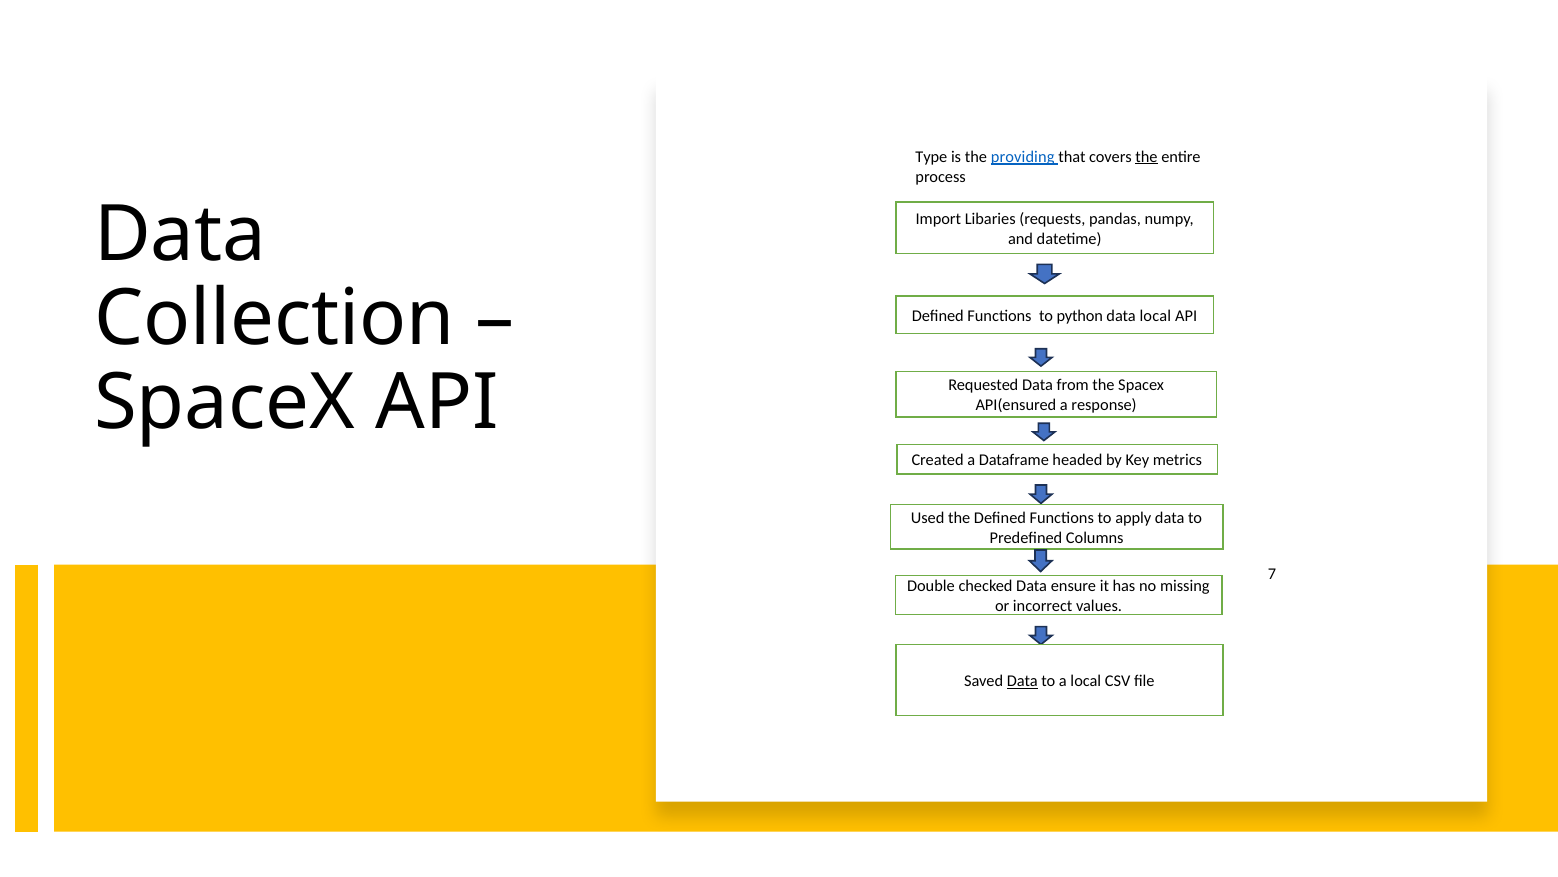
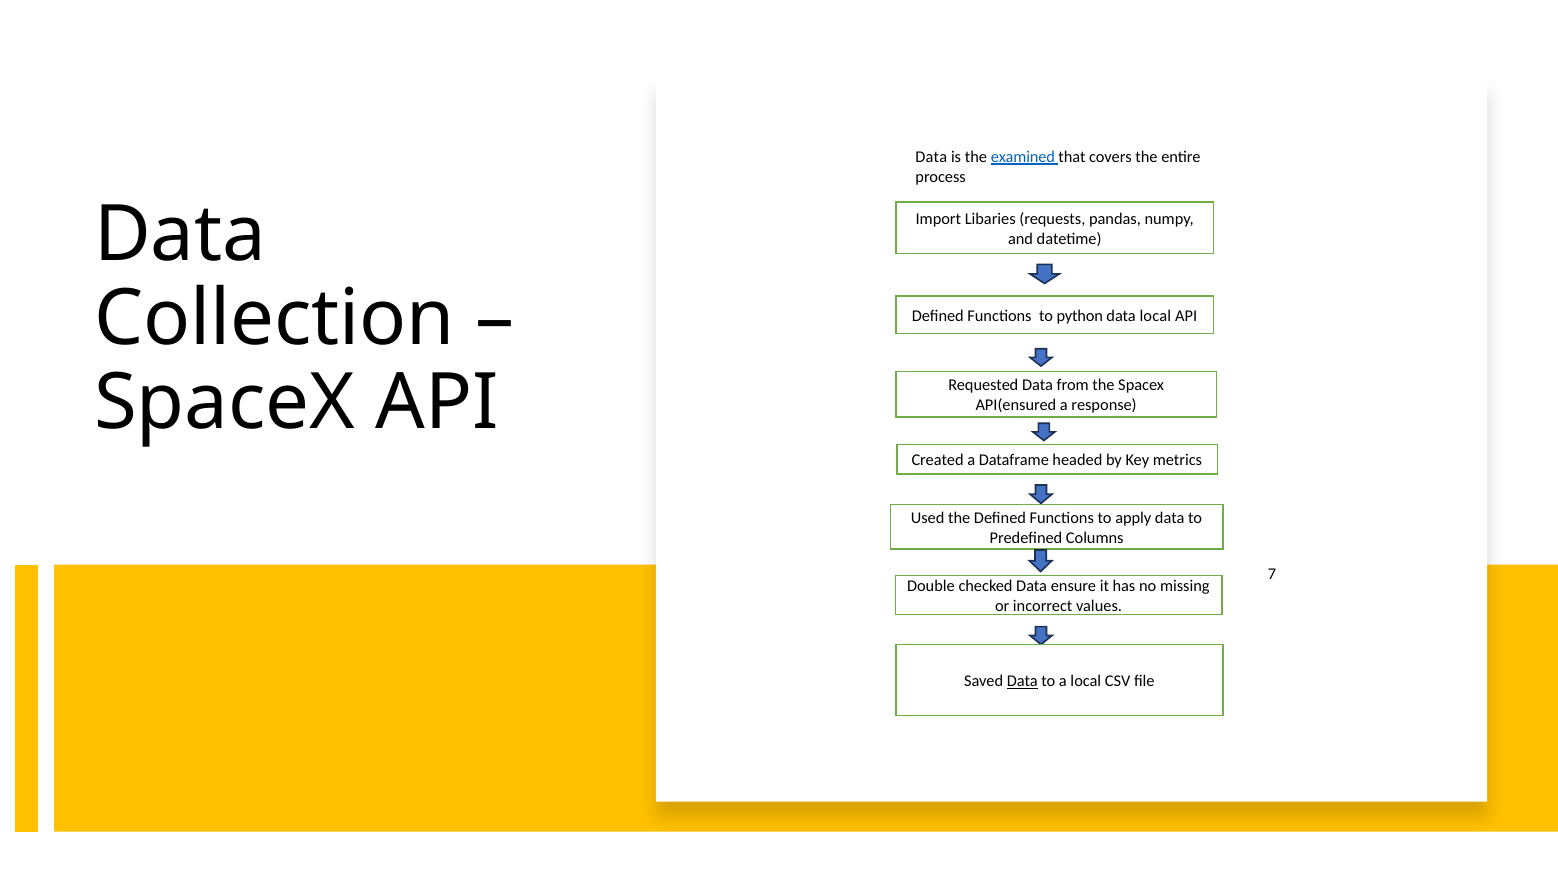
Type: Type -> Data (931, 157)
providing: providing -> examined (1023, 157)
the underline: present -> none (1146, 157)
